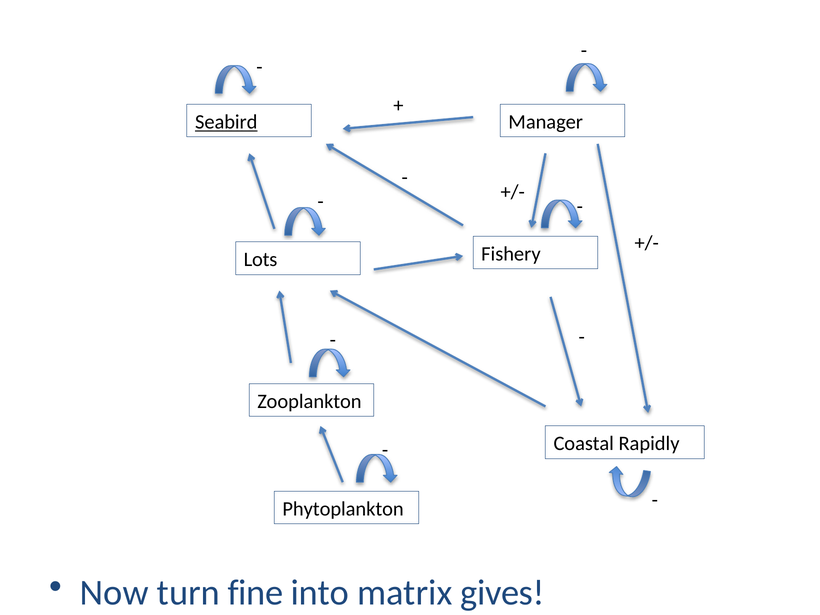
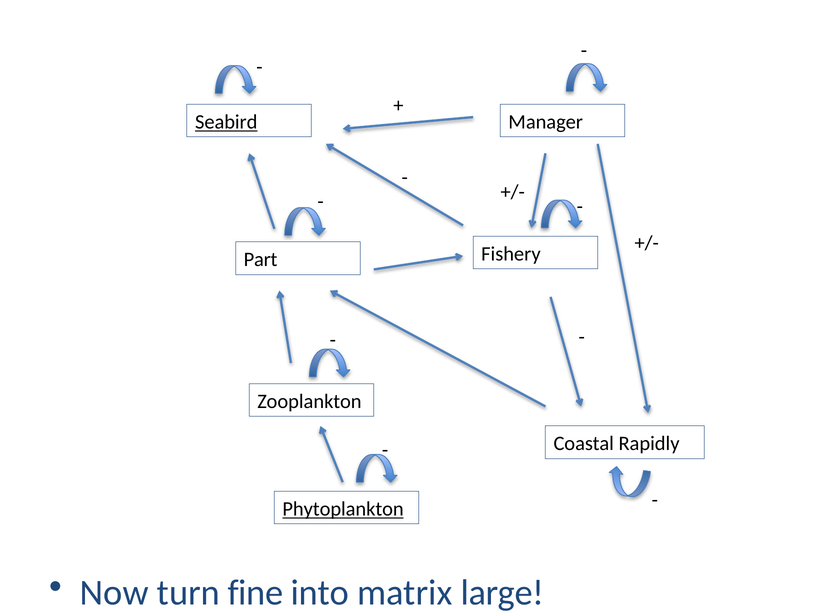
Lots: Lots -> Part (261, 260)
Phytoplankton underline: none -> present (343, 509)
gives: gives -> large (502, 593)
